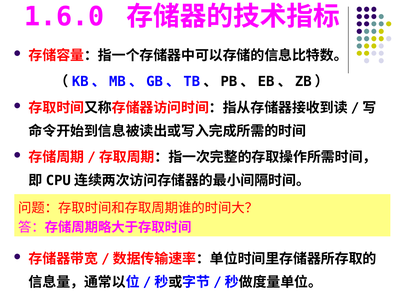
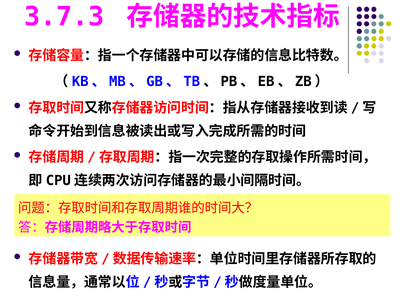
1.6.0: 1.6.0 -> 3.7.3 (64, 17)
